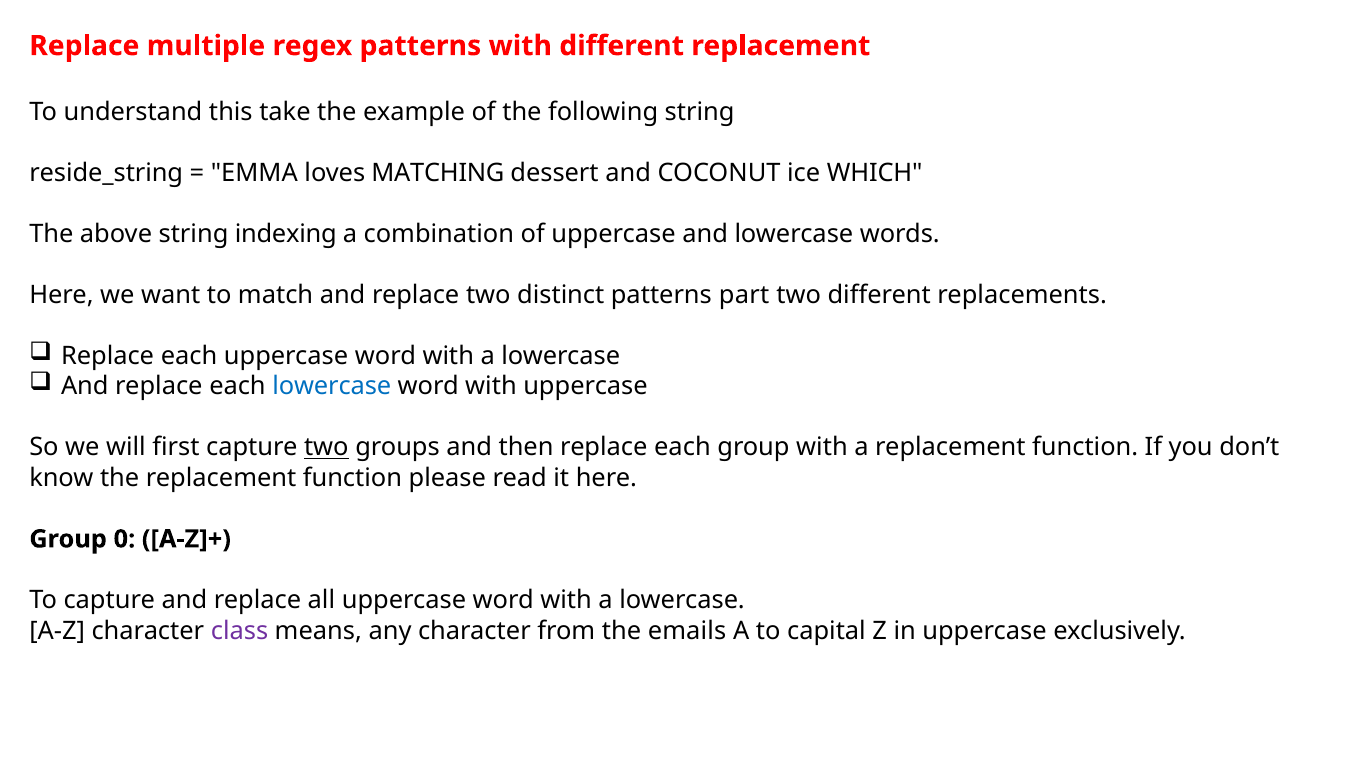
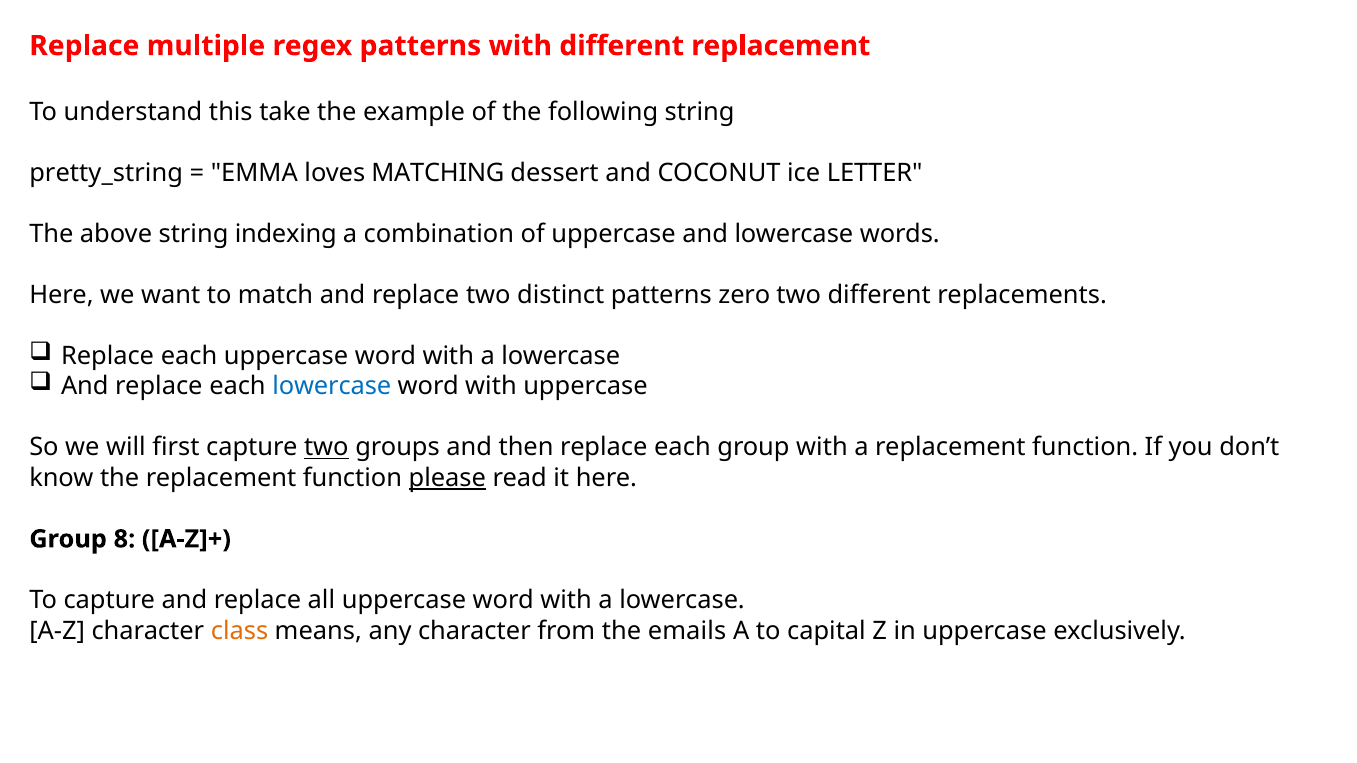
reside_string: reside_string -> pretty_string (106, 173)
WHICH: WHICH -> LETTER (875, 173)
part: part -> zero (744, 295)
please underline: none -> present (447, 478)
0: 0 -> 8 (124, 539)
class colour: purple -> orange (240, 631)
